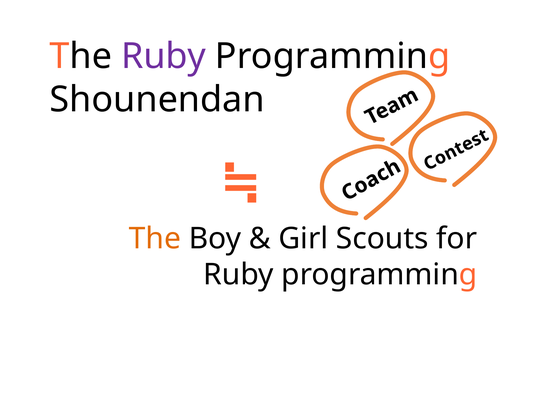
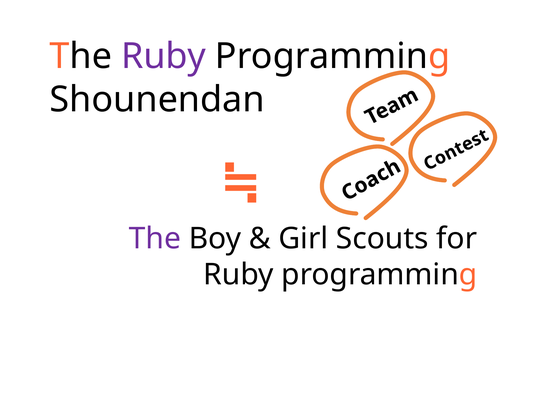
The colour: orange -> purple (155, 239)
